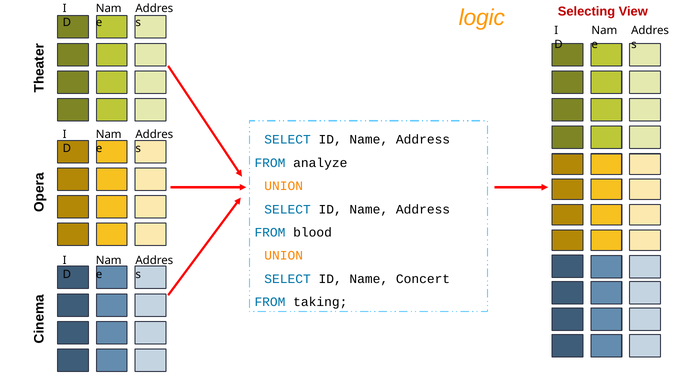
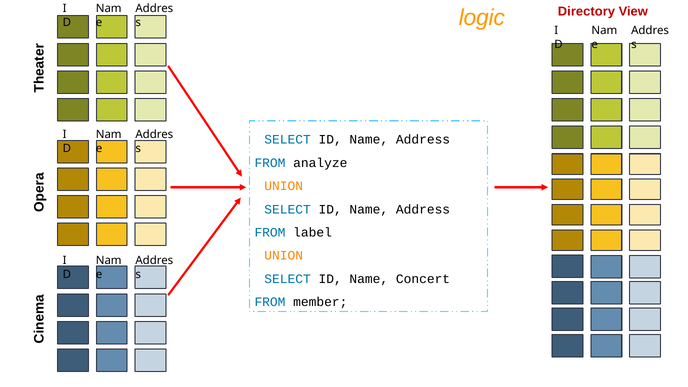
Selecting: Selecting -> Directory (586, 11)
blood: blood -> label (313, 233)
taking: taking -> member (320, 302)
